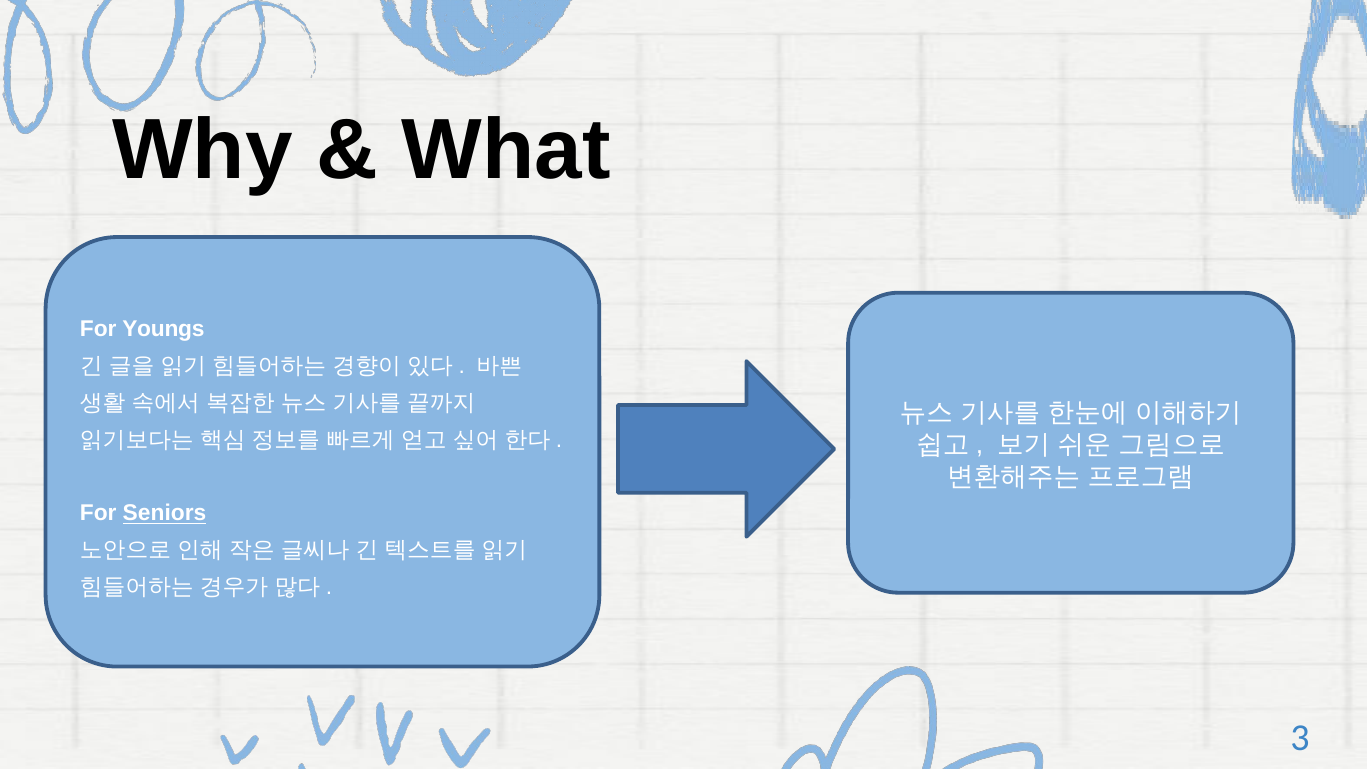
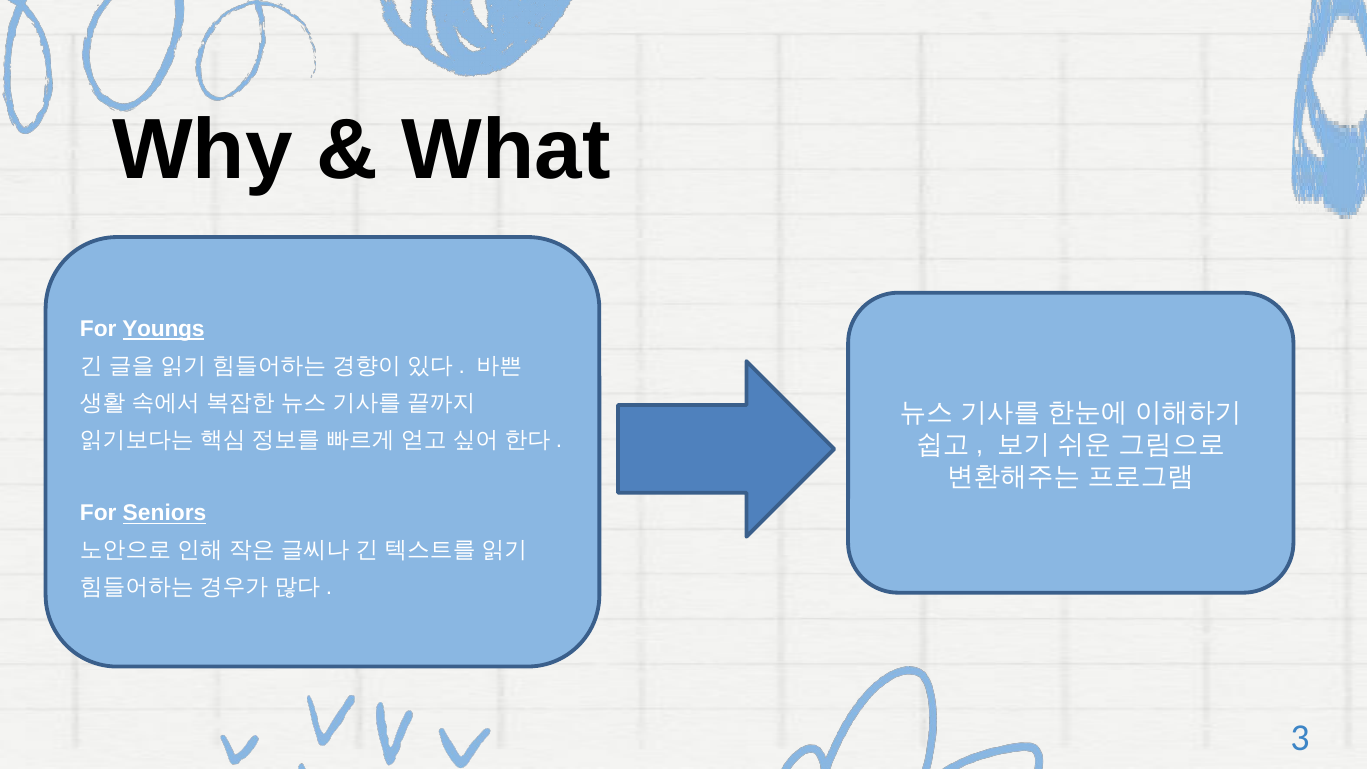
Youngs underline: none -> present (163, 329)
